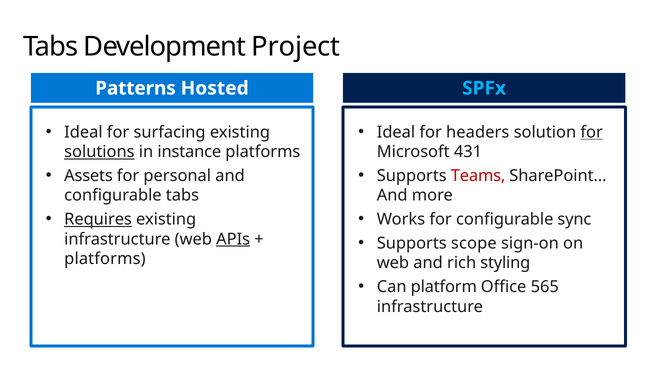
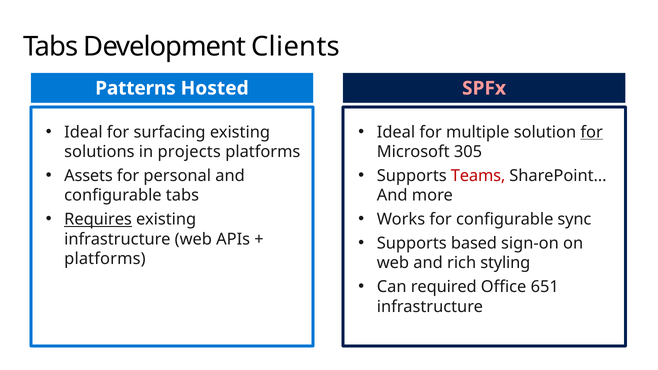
Project: Project -> Clients (296, 47)
SPFx colour: light blue -> pink (484, 88)
headers: headers -> multiple (478, 132)
solutions underline: present -> none (99, 152)
instance: instance -> projects (189, 152)
431: 431 -> 305 (468, 152)
APIs underline: present -> none (233, 239)
scope: scope -> based (474, 243)
platform: platform -> required (444, 287)
565: 565 -> 651 (545, 287)
